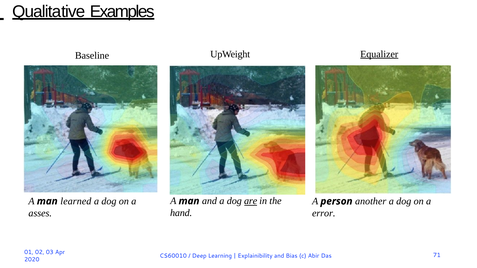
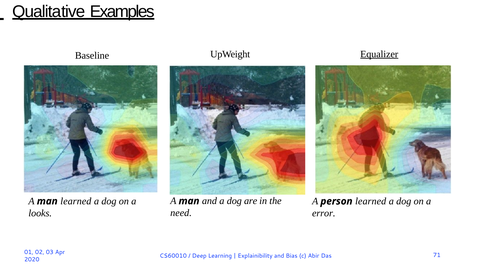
are underline: present -> none (251, 201)
person another: another -> learned (371, 201)
hand: hand -> need (181, 213)
asses: asses -> looks (40, 213)
